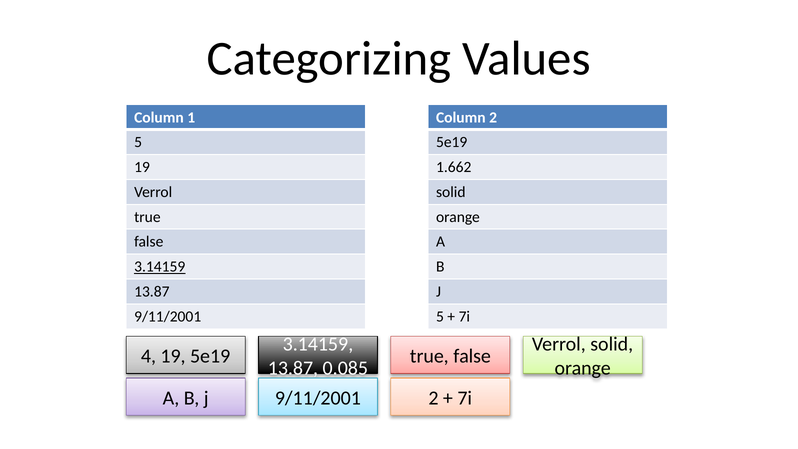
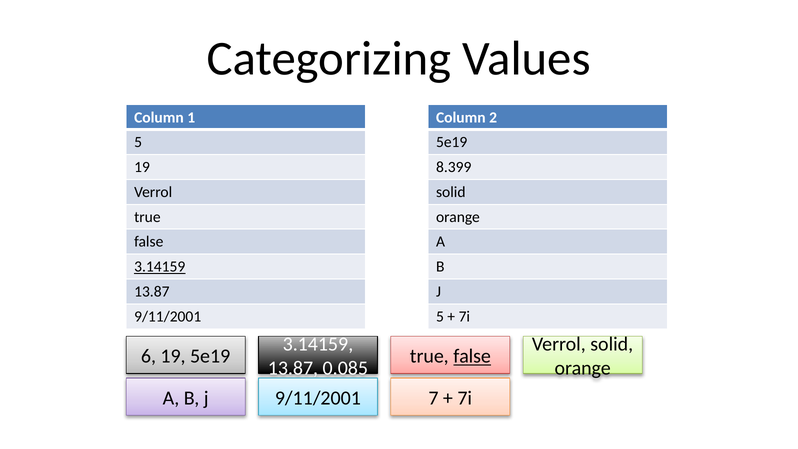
1.662: 1.662 -> 8.399 (454, 167)
4: 4 -> 6 (148, 356)
false underline: none -> present (472, 356)
9/11/2001 2: 2 -> 7 (433, 398)
